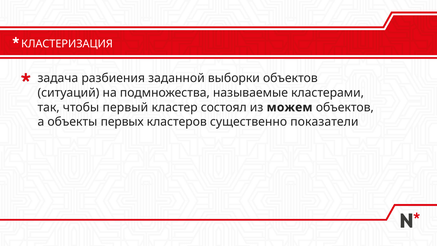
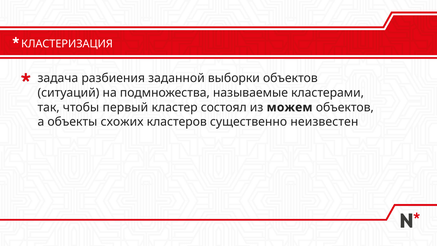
первых: первых -> схожих (122, 122)
показатели: показатели -> неизвестен (324, 122)
